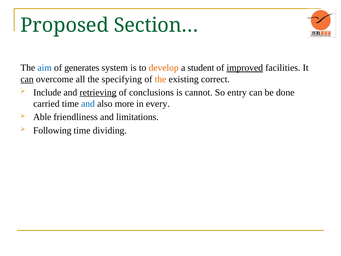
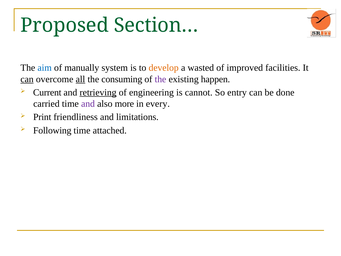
generates: generates -> manually (82, 68)
student: student -> wasted (201, 68)
improved underline: present -> none (245, 68)
all underline: none -> present (80, 79)
specifying: specifying -> consuming (122, 79)
the colour: orange -> purple (160, 79)
correct: correct -> happen (215, 79)
Include: Include -> Current (47, 92)
conclusions: conclusions -> engineering (151, 92)
and colour: blue -> purple (88, 104)
Able: Able -> Print (42, 117)
dividing: dividing -> attached (110, 130)
